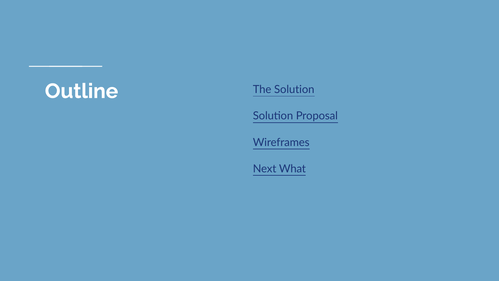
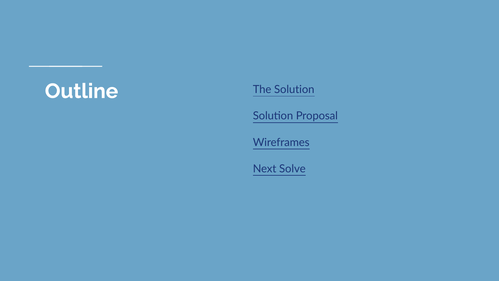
What: What -> Solve (292, 169)
